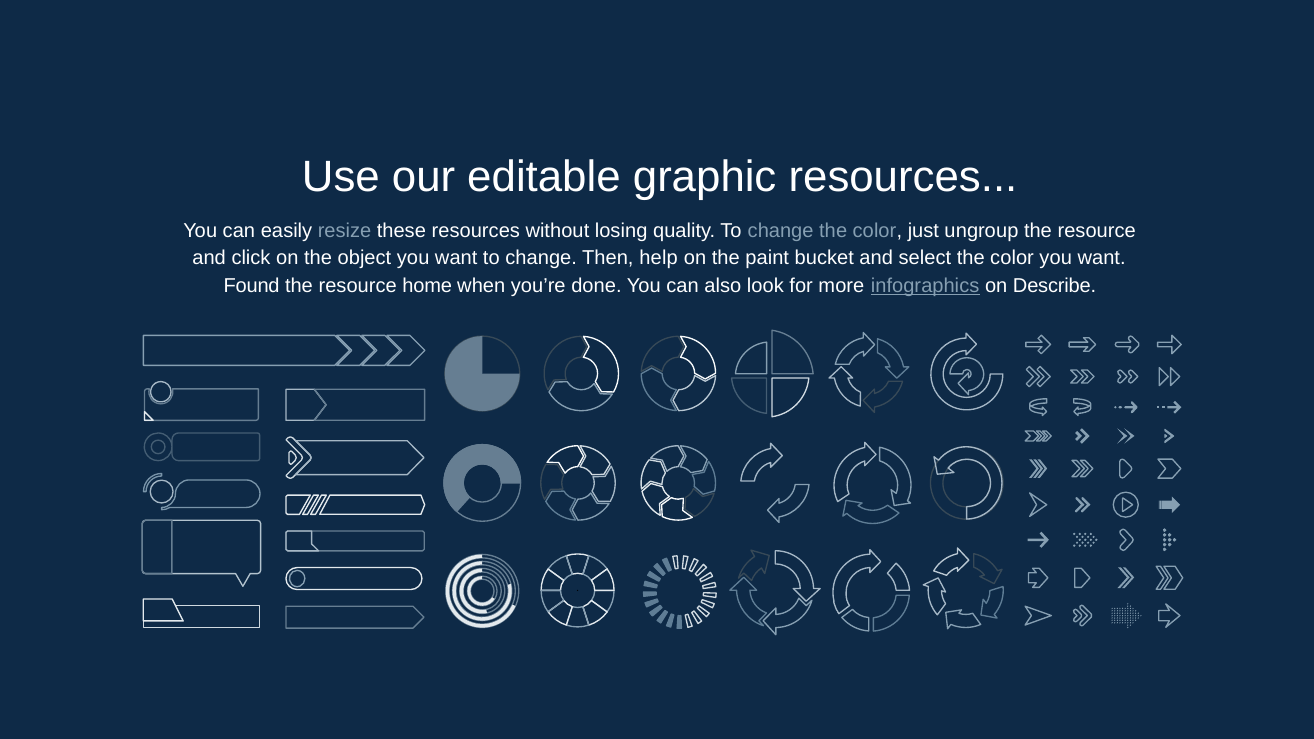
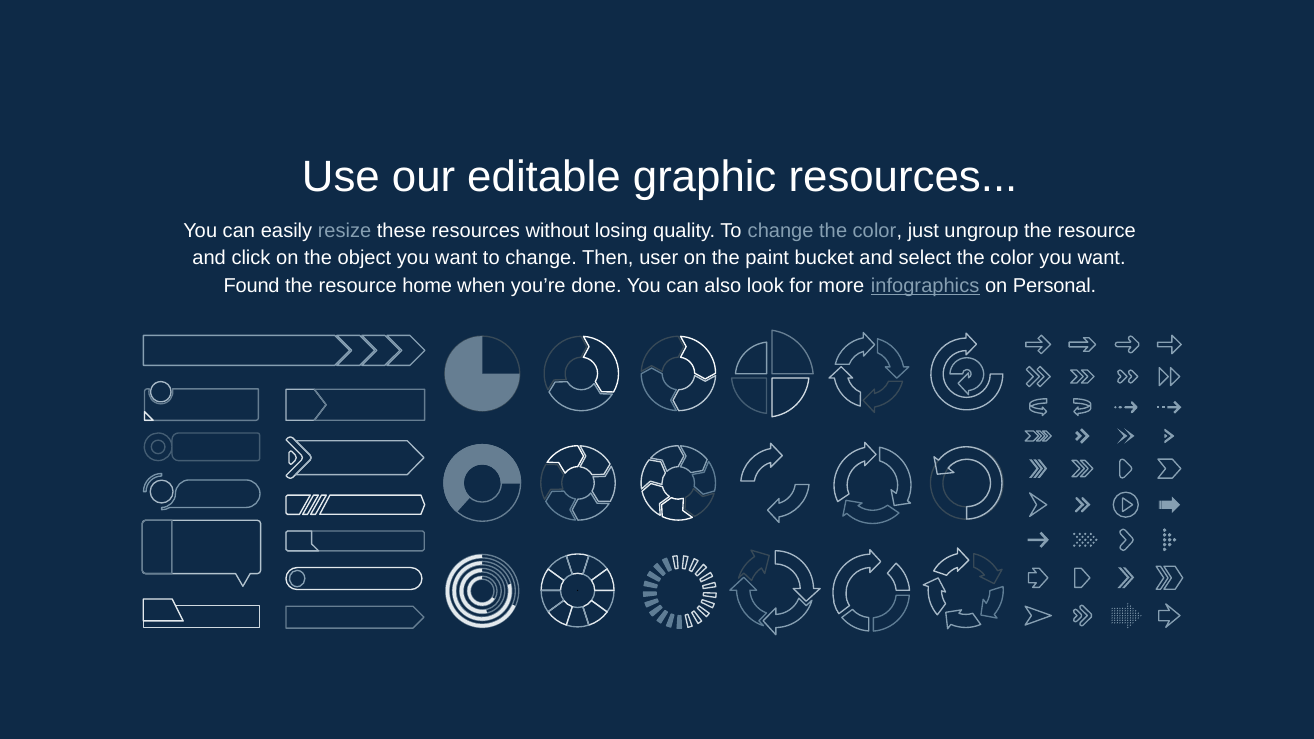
help: help -> user (659, 258)
Describe: Describe -> Personal (1055, 286)
